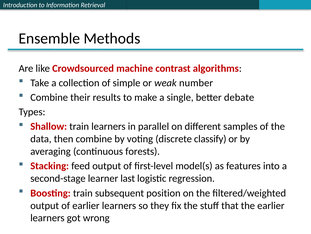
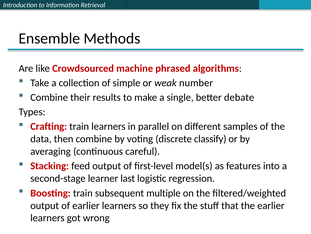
contrast: contrast -> phrased (173, 68)
Shallow: Shallow -> Crafting (49, 126)
forests: forests -> careful (143, 151)
position: position -> multiple (163, 192)
